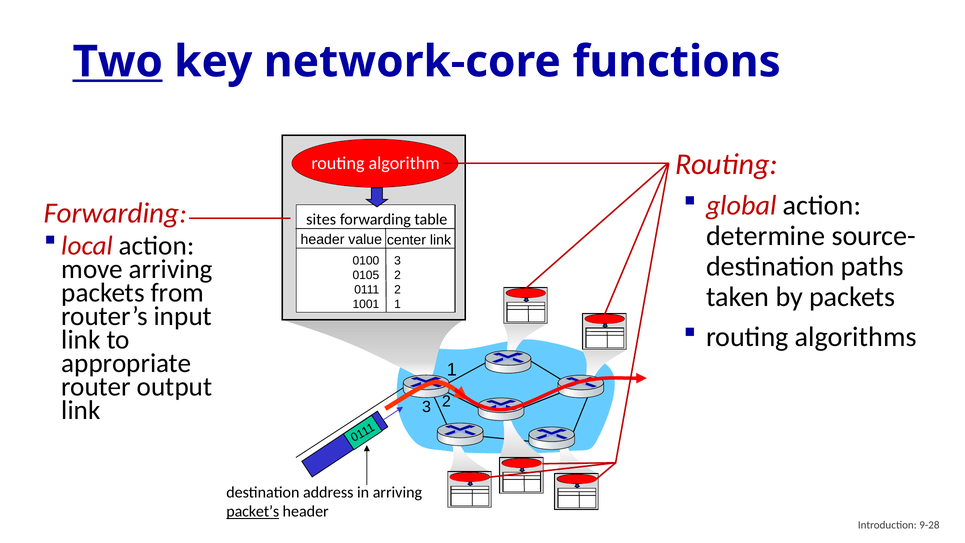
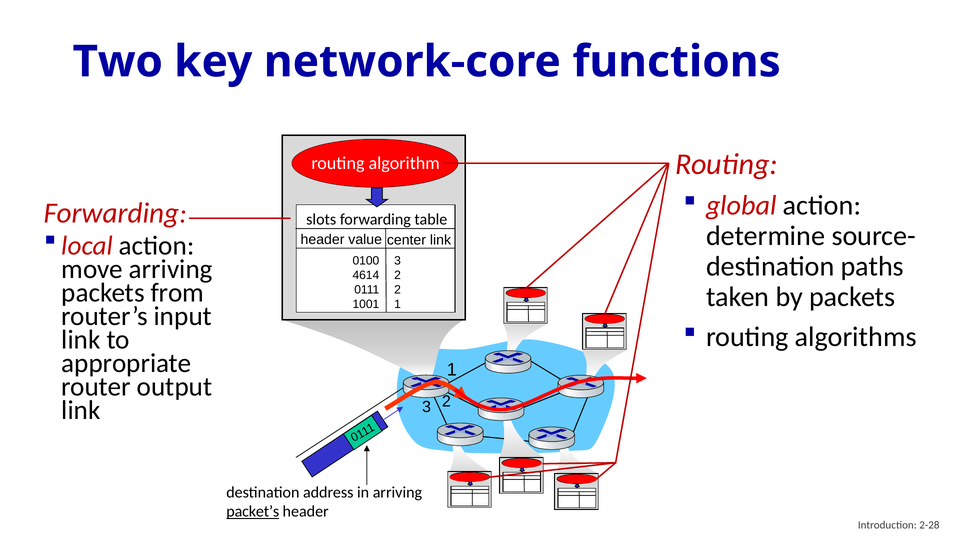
Two underline: present -> none (118, 62)
sites: sites -> slots (321, 219)
0105: 0105 -> 4614 (366, 275)
9-28: 9-28 -> 2-28 (929, 525)
